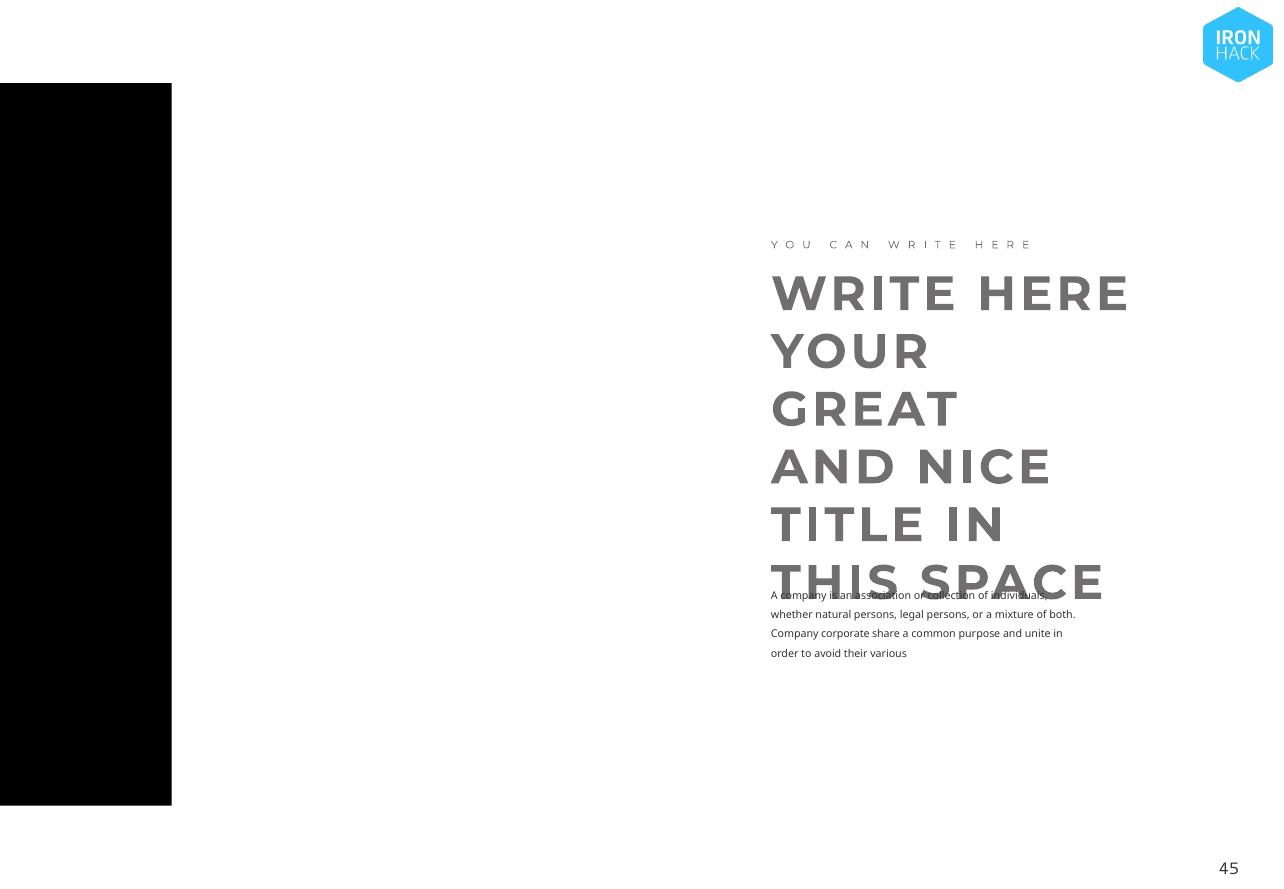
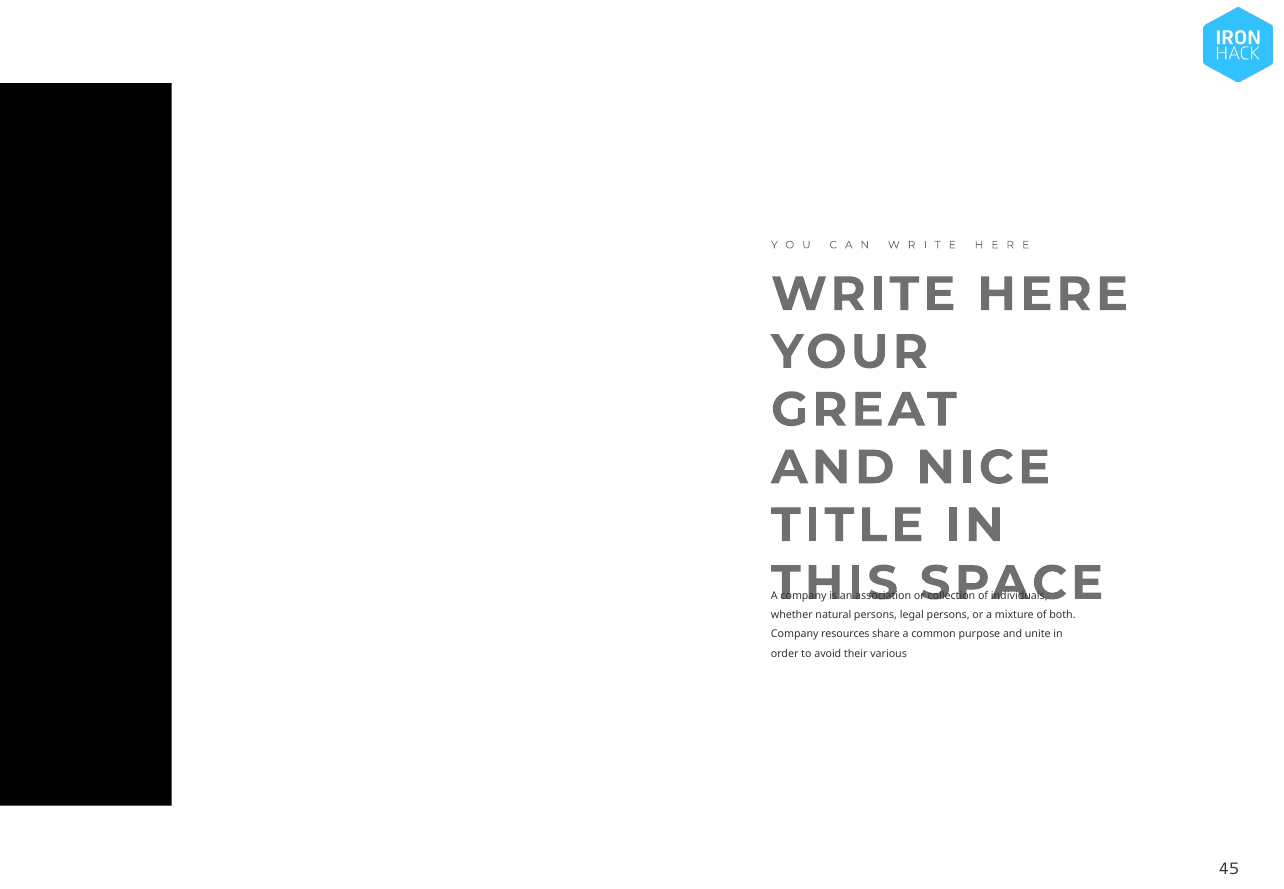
corporate: corporate -> resources (845, 634)
